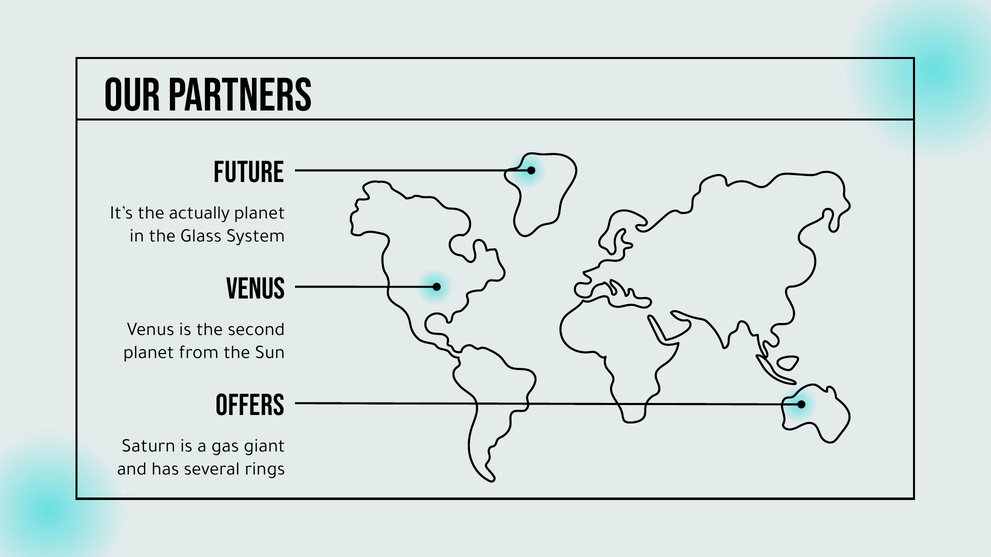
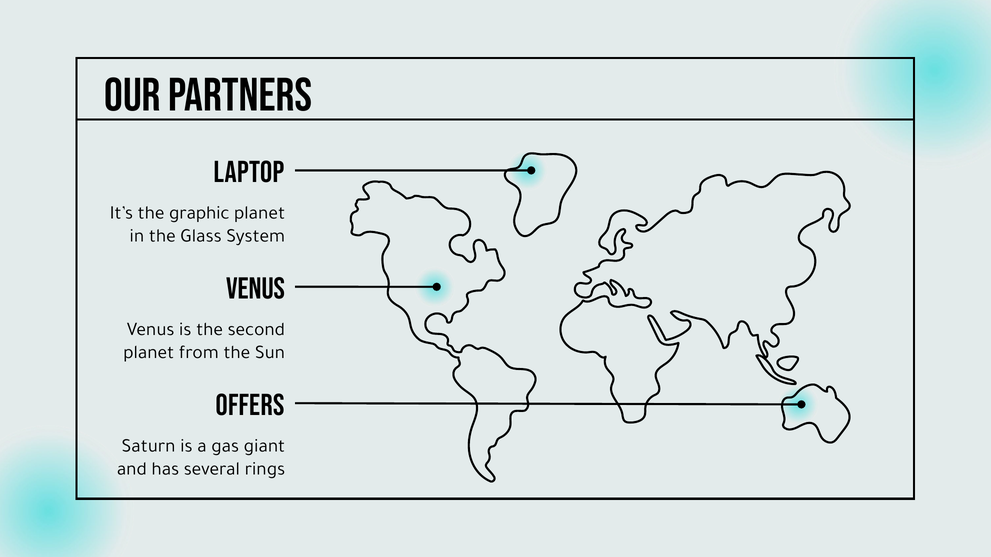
FUTURE: FUTURE -> LAPTOP (249, 173)
actually: actually -> graphic (199, 213)
